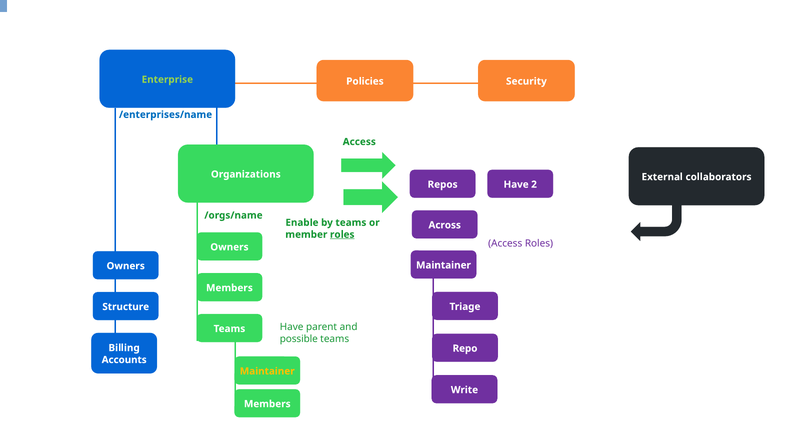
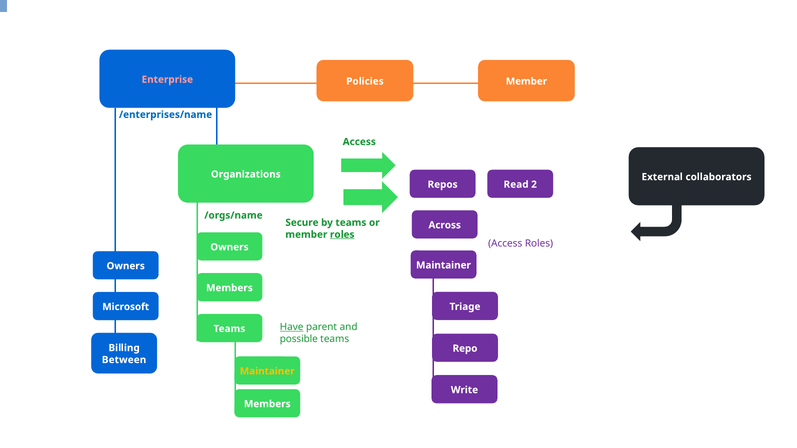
Enterprise colour: light green -> pink (167, 80)
Policies Security: Security -> Member (526, 81)
Repos Have: Have -> Read (516, 185)
Enable: Enable -> Secure (302, 223)
Structure: Structure -> Microsoft (126, 307)
Have underline: none -> present (292, 327)
Accounts: Accounts -> Between (124, 360)
